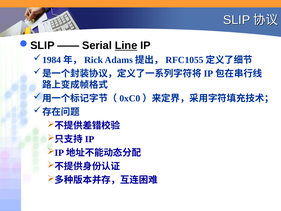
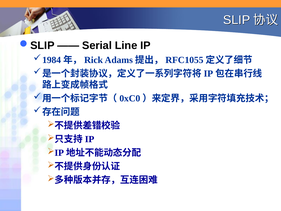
Line underline: present -> none (126, 46)
